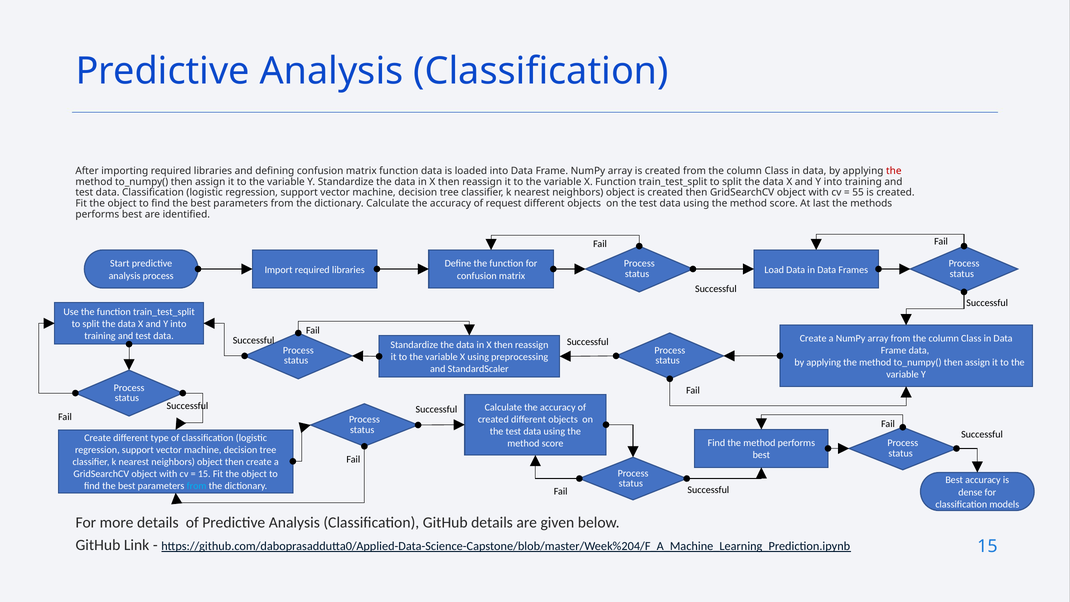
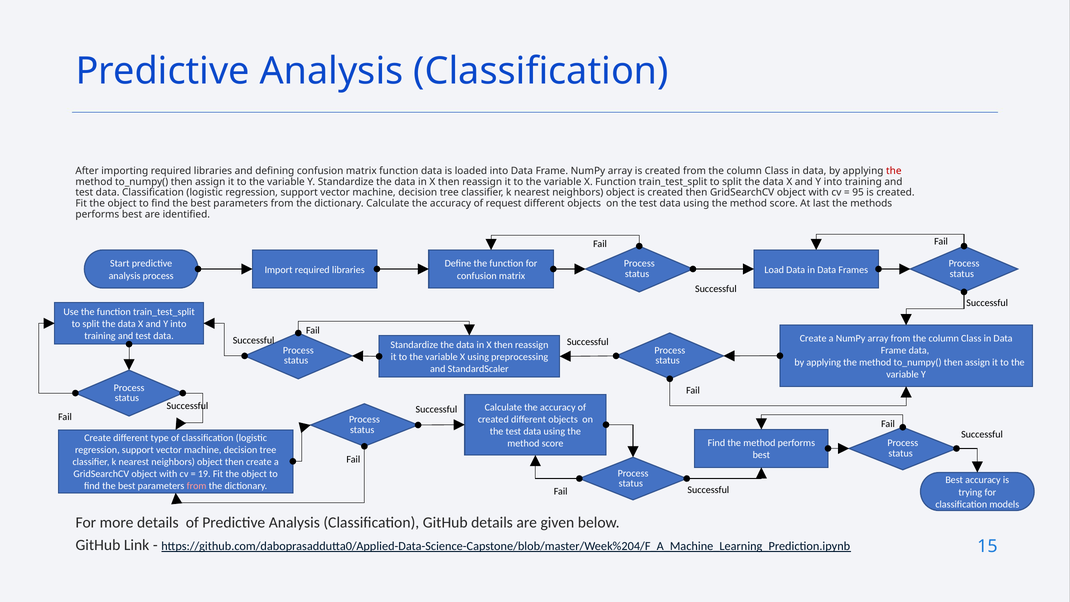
55: 55 -> 95 (858, 193)
15: 15 -> 19 (204, 474)
from colour: light blue -> pink (197, 486)
dense: dense -> trying (970, 492)
